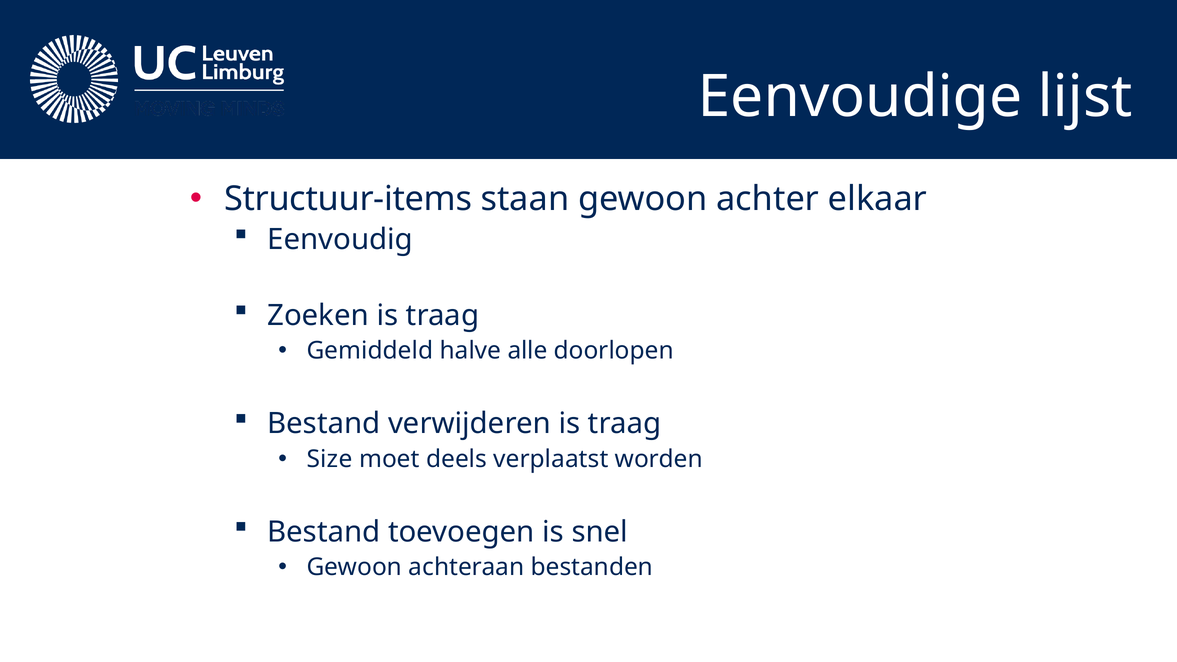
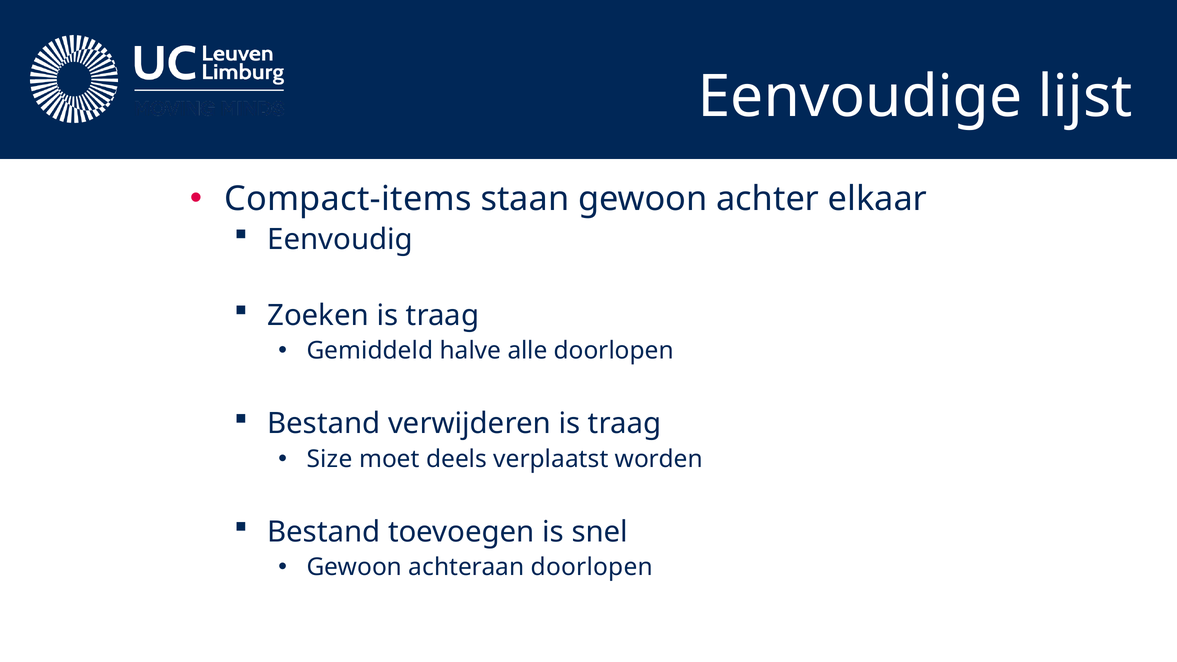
Structuur-items: Structuur-items -> Compact-items (348, 199)
achteraan bestanden: bestanden -> doorlopen (592, 567)
